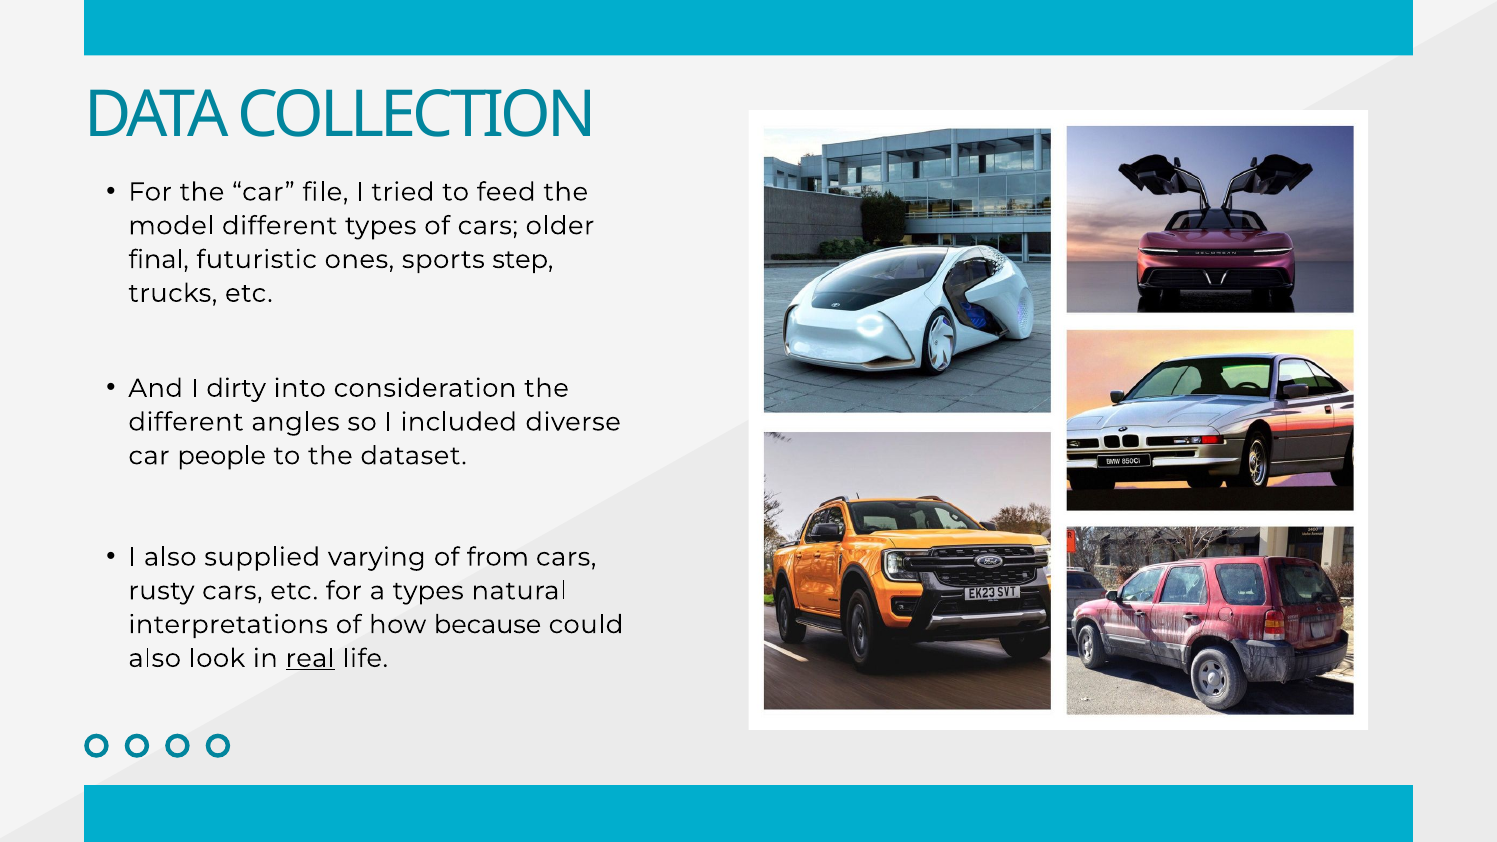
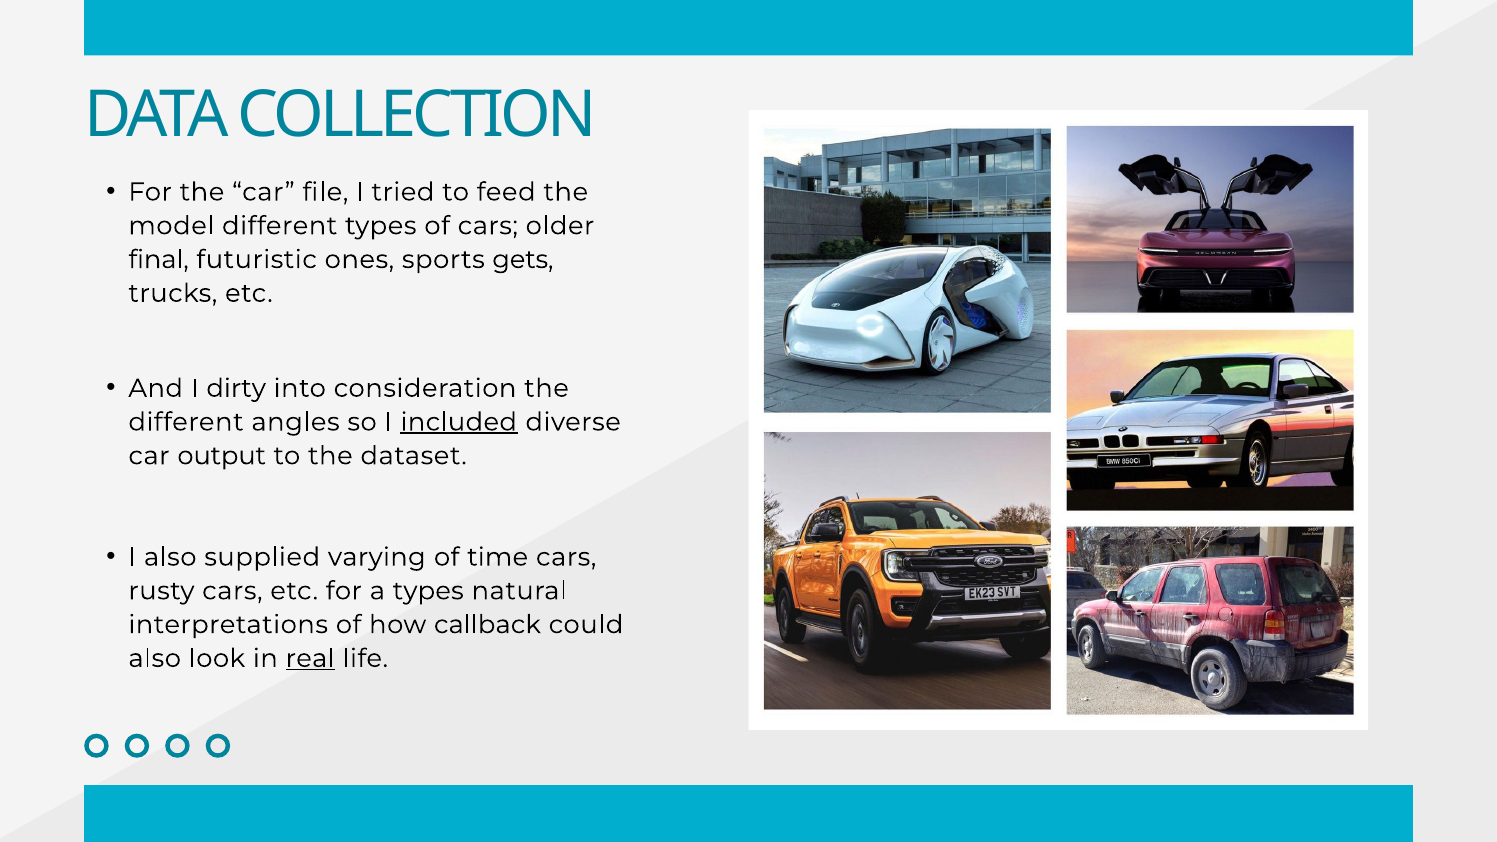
step: step -> gets (523, 260)
included underline: none -> present (459, 422)
people: people -> output (222, 456)
from: from -> time (498, 557)
because: because -> callback (487, 625)
